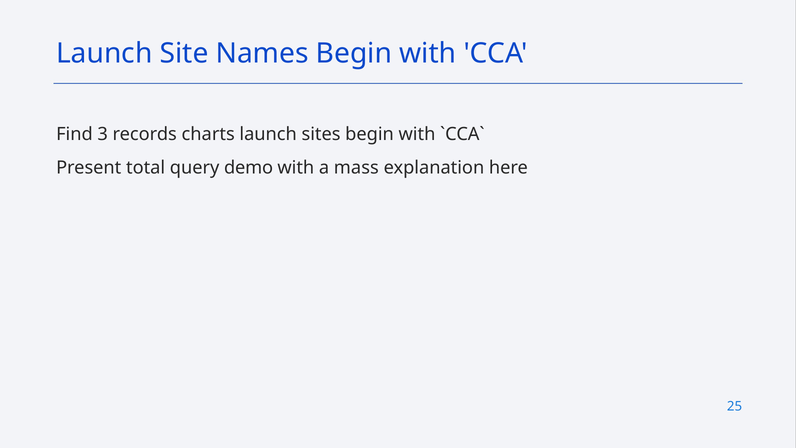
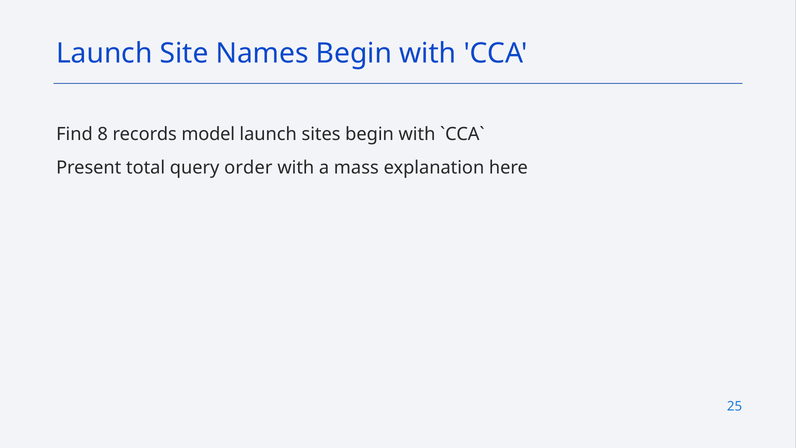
3: 3 -> 8 (103, 134)
charts: charts -> model (208, 134)
demo: demo -> order (248, 168)
